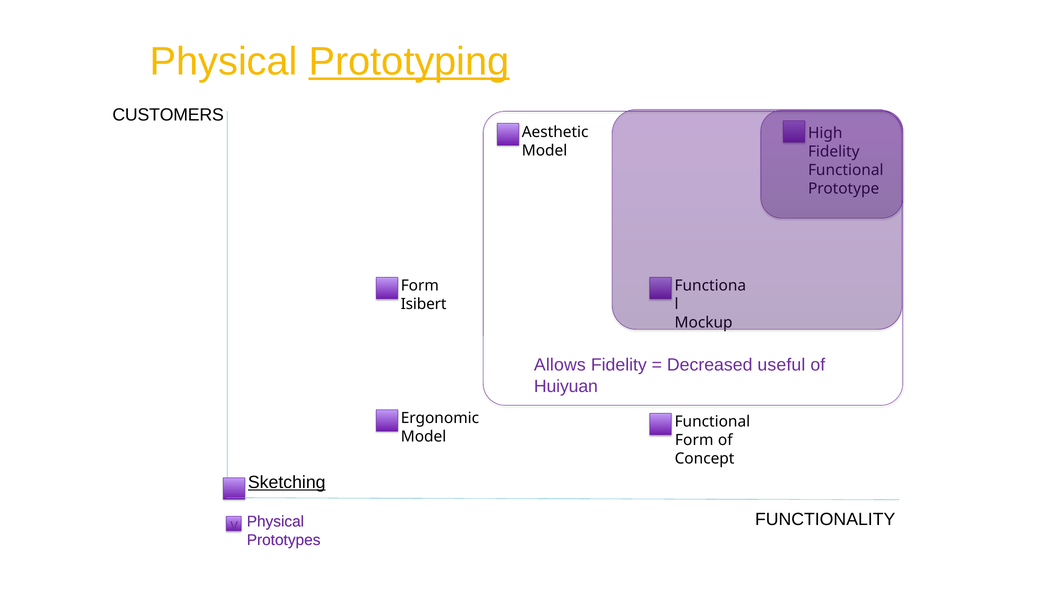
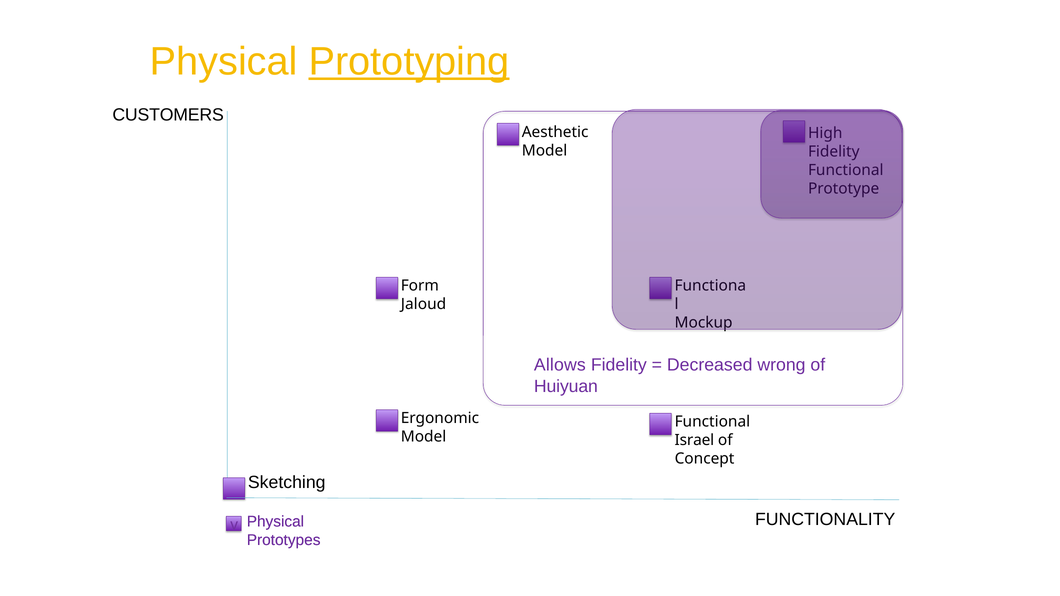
Isibert: Isibert -> Jaloud (424, 304)
useful: useful -> wrong (781, 365)
Form: Form -> Israel (694, 440)
Sketching underline: present -> none (287, 483)
